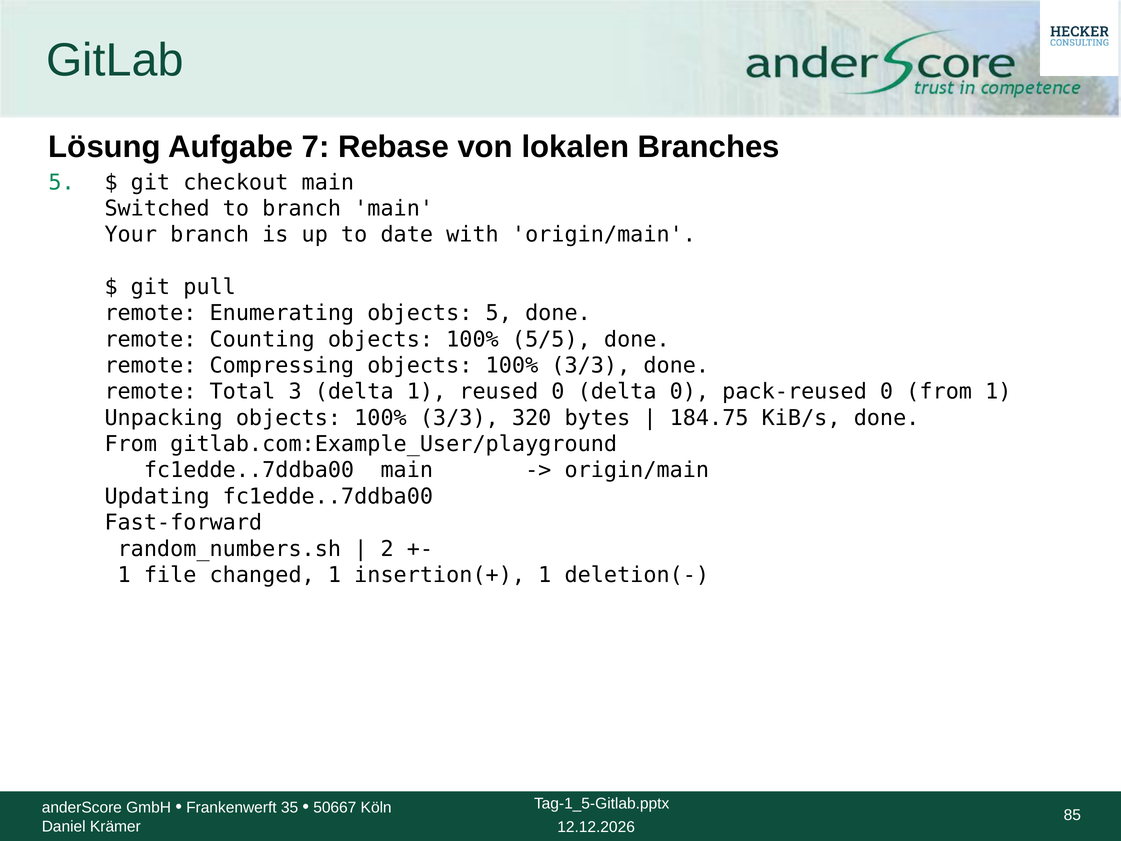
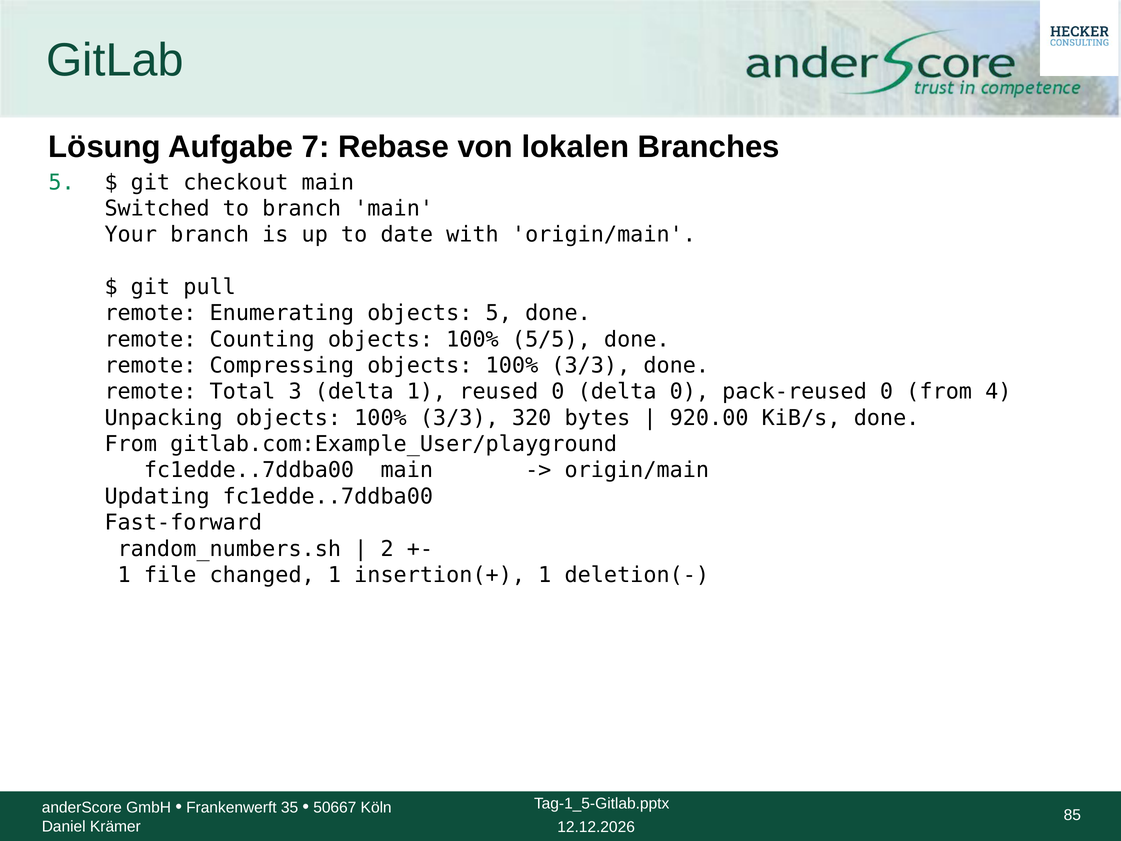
from 1: 1 -> 4 (998, 392)
184.75: 184.75 -> 920.00 (709, 418)
